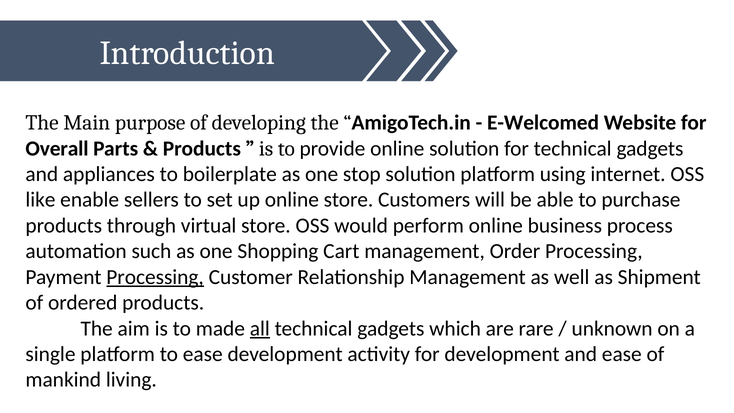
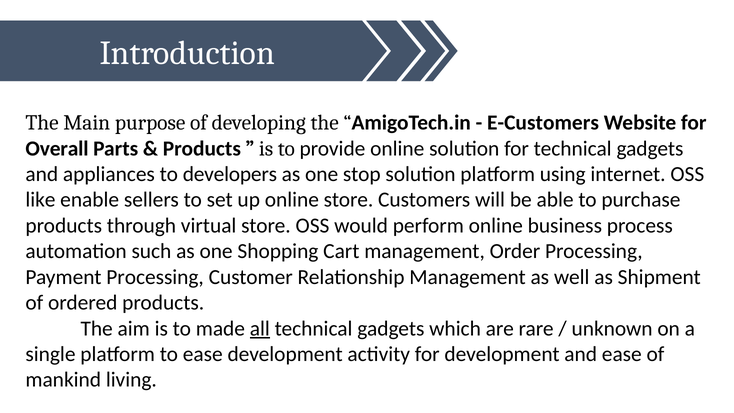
E-Welcomed: E-Welcomed -> E-Customers (543, 123)
boilerplate: boilerplate -> developers (230, 174)
Processing underline: present -> none (155, 277)
